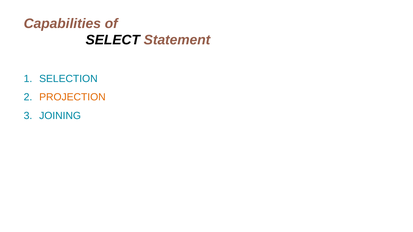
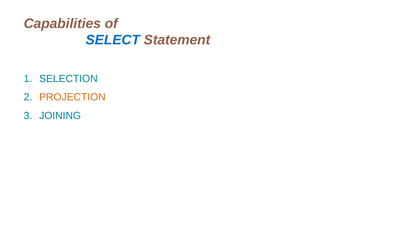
SELECT colour: black -> blue (113, 40)
